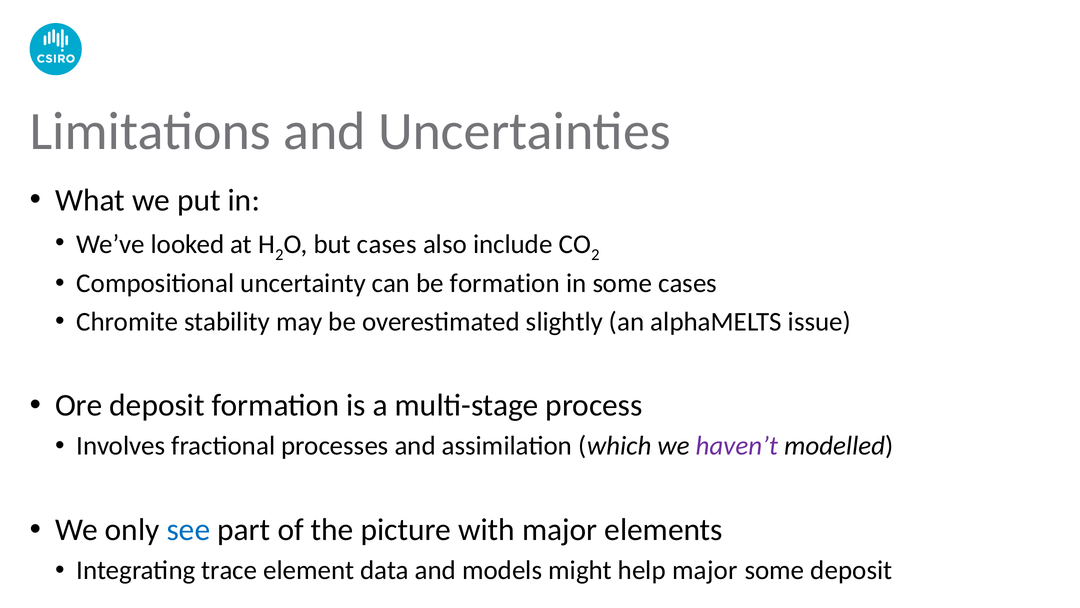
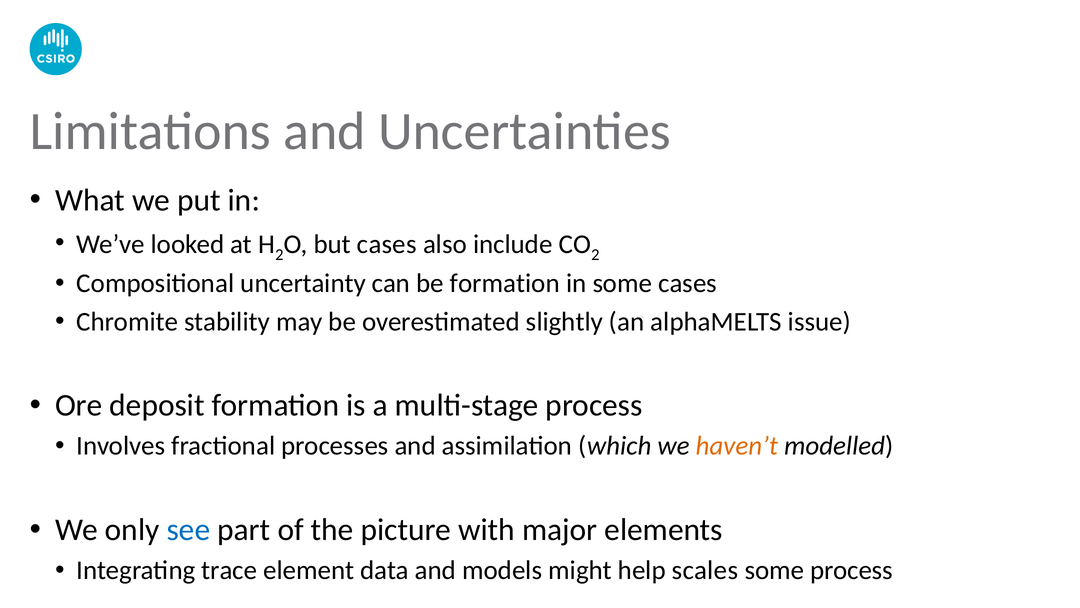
haven’t colour: purple -> orange (737, 446)
help major: major -> scales (705, 570)
some deposit: deposit -> process (852, 570)
